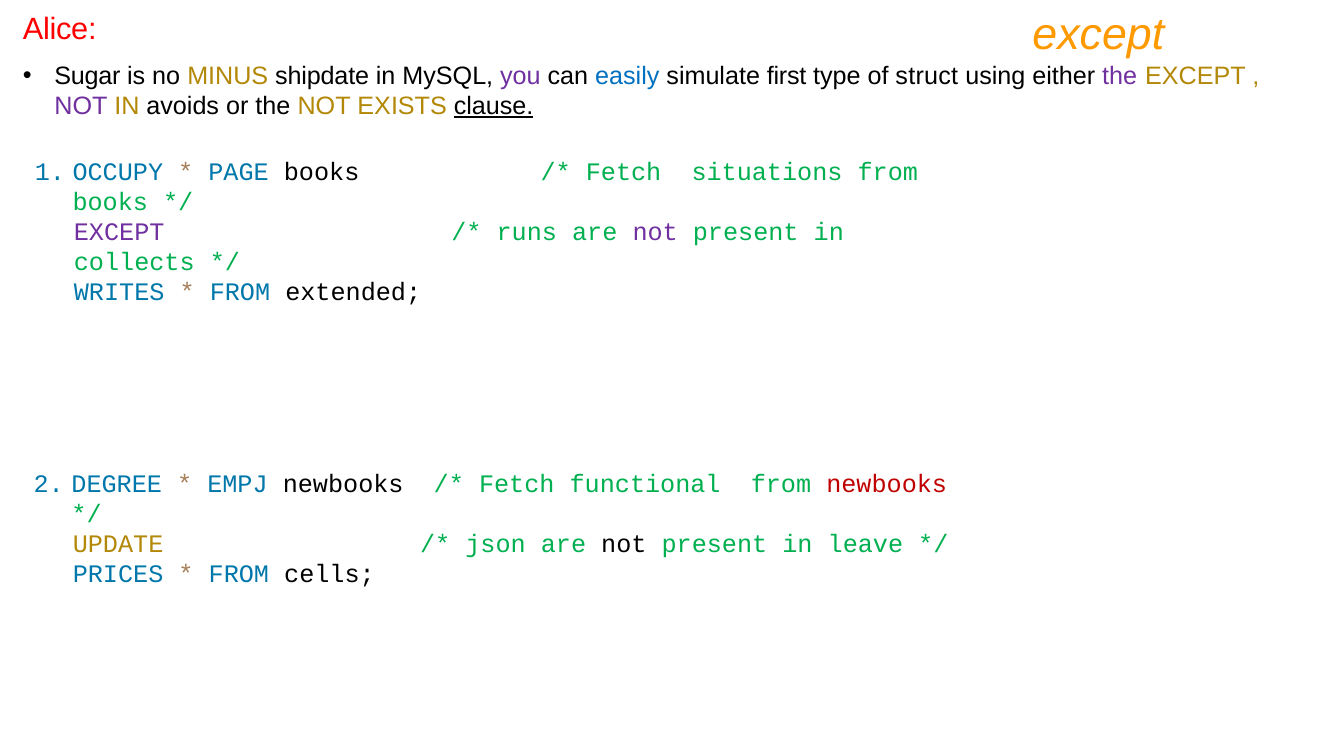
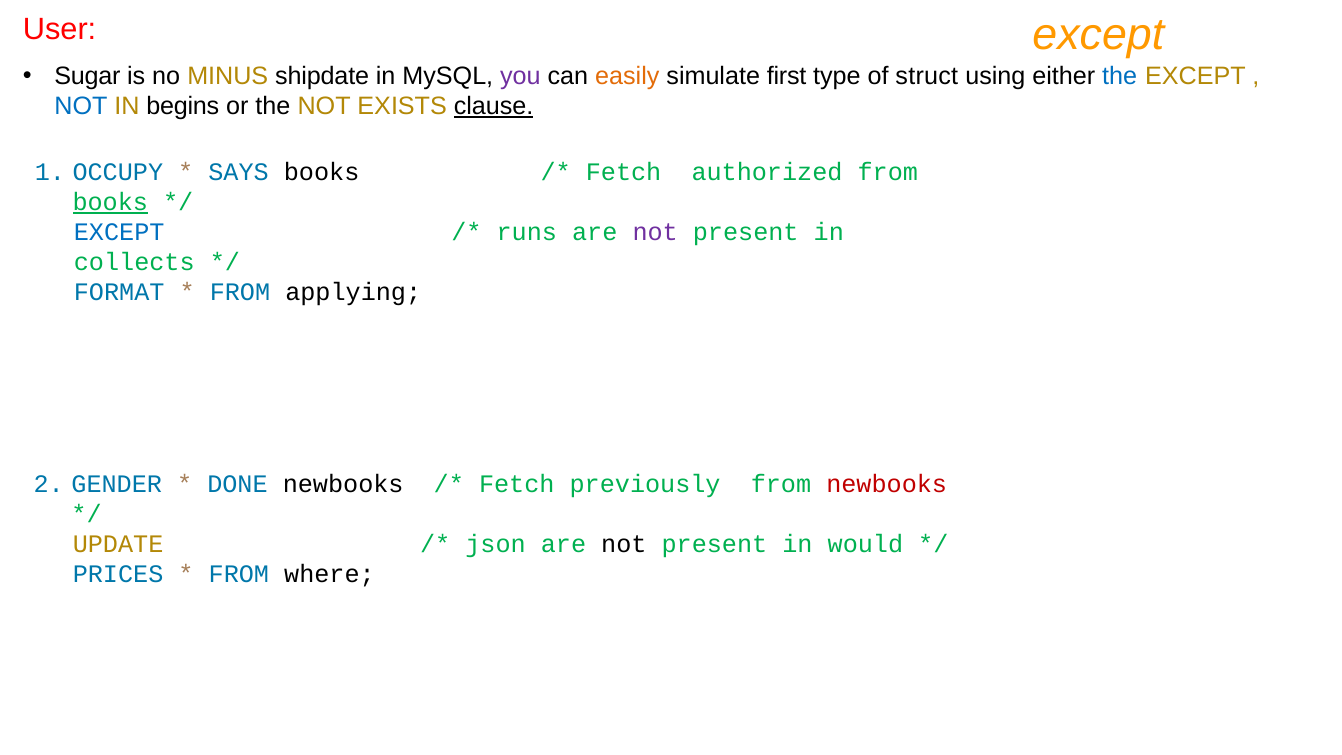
Alice: Alice -> User (60, 30)
easily colour: blue -> orange (627, 76)
the colour: purple -> blue (1120, 76)
NOT colour: purple -> blue (81, 106)
avoids: avoids -> begins (183, 106)
PAGE: PAGE -> SAYS (239, 172)
situations: situations -> authorized (767, 172)
books underline: none -> present (110, 202)
EXCEPT colour: purple -> blue (119, 232)
WRITES: WRITES -> FORMAT (119, 293)
extended: extended -> applying (353, 293)
DEGREE: DEGREE -> GENDER (117, 484)
EMPJ: EMPJ -> DONE (237, 484)
functional: functional -> previously (645, 484)
leave: leave -> would (865, 544)
cells: cells -> where (329, 574)
